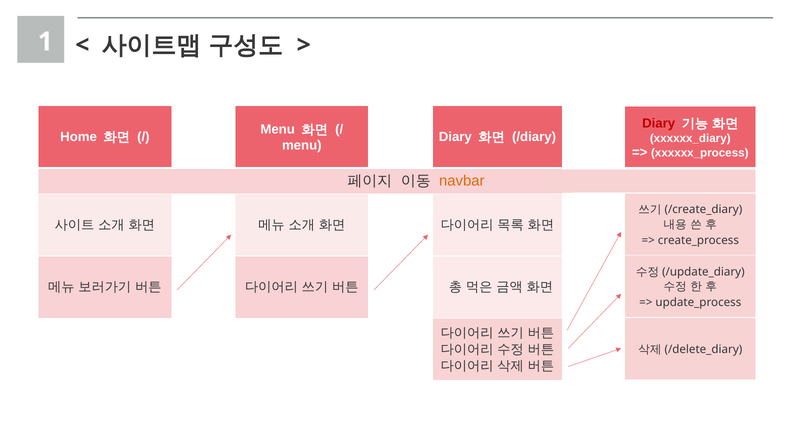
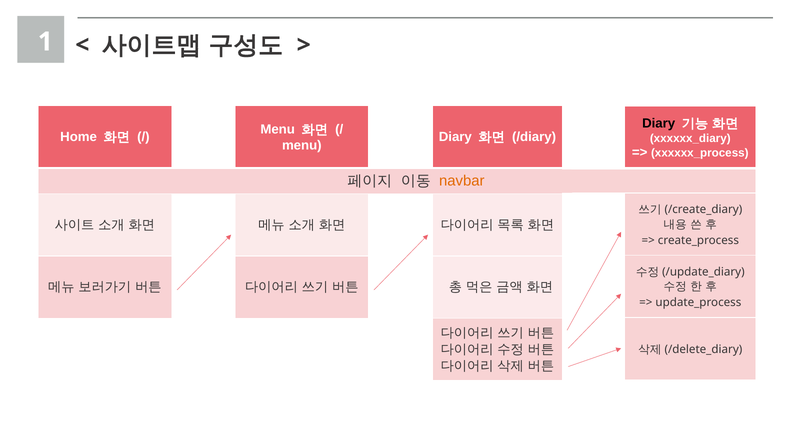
Diary colour: red -> black (659, 123)
